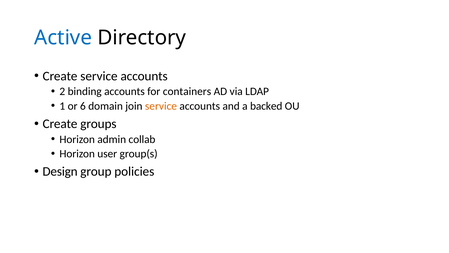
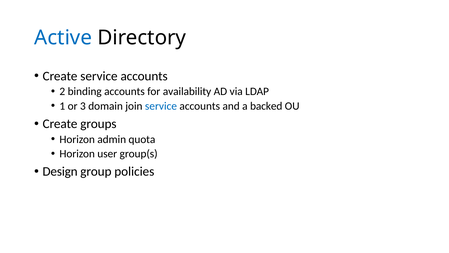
containers: containers -> availability (187, 91)
6: 6 -> 3 (83, 106)
service colour: orange -> blue (161, 106)
collab: collab -> quota (142, 139)
